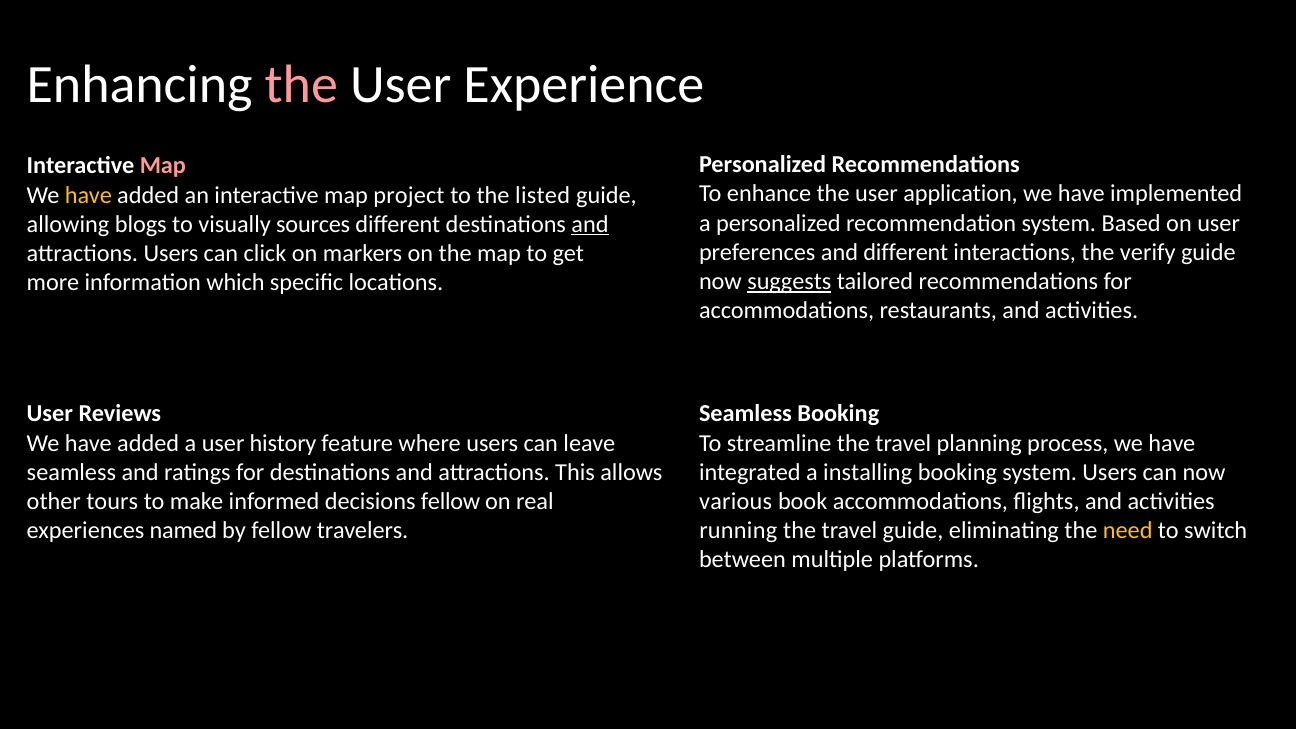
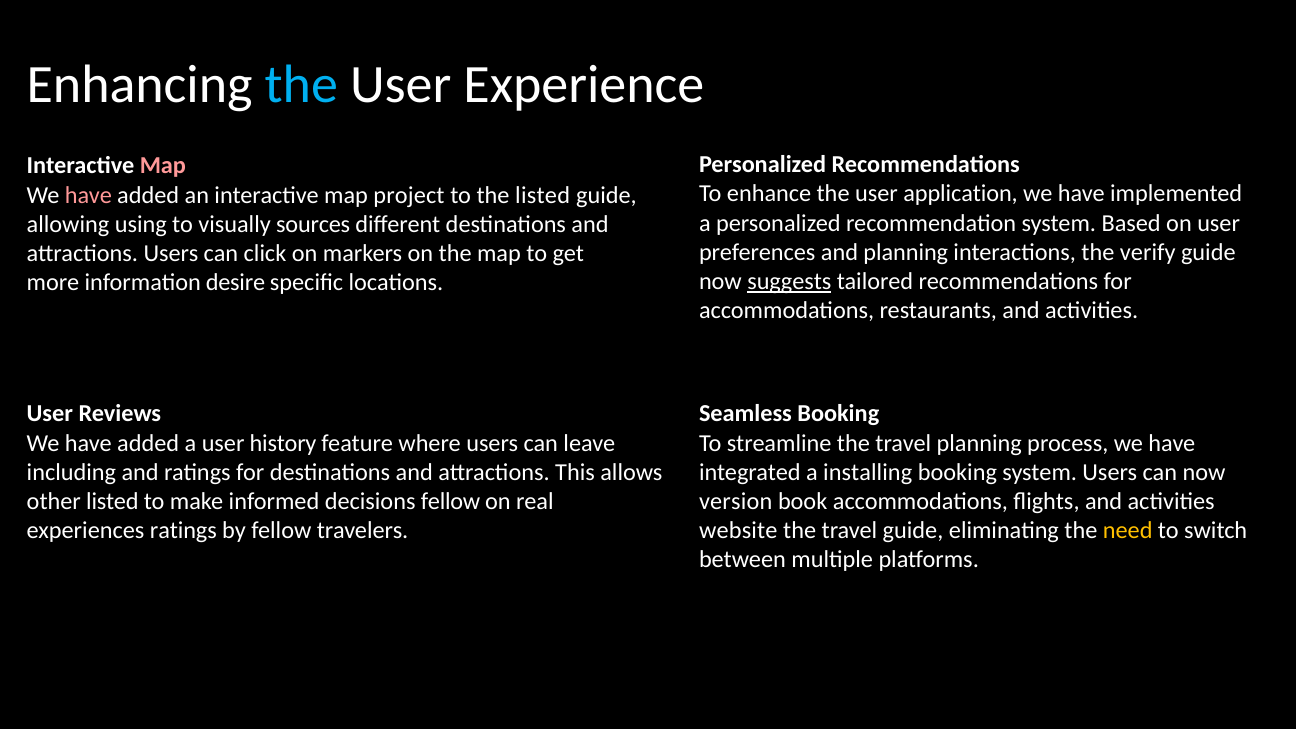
the colour: pink -> light blue (301, 85)
have colour: yellow -> pink (88, 195)
blogs: blogs -> using (141, 224)
and underline: present -> none (590, 224)
and different: different -> planning (906, 252)
which: which -> desire (235, 282)
seamless: seamless -> including (71, 472)
other tours: tours -> listed (112, 501)
various: various -> version (736, 501)
experiences named: named -> ratings (183, 531)
running: running -> website (738, 531)
